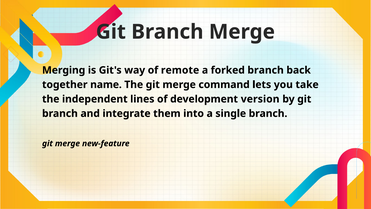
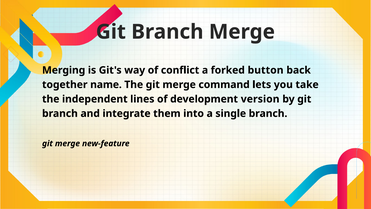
remote: remote -> conflict (180, 70)
forked branch: branch -> button (266, 70)
